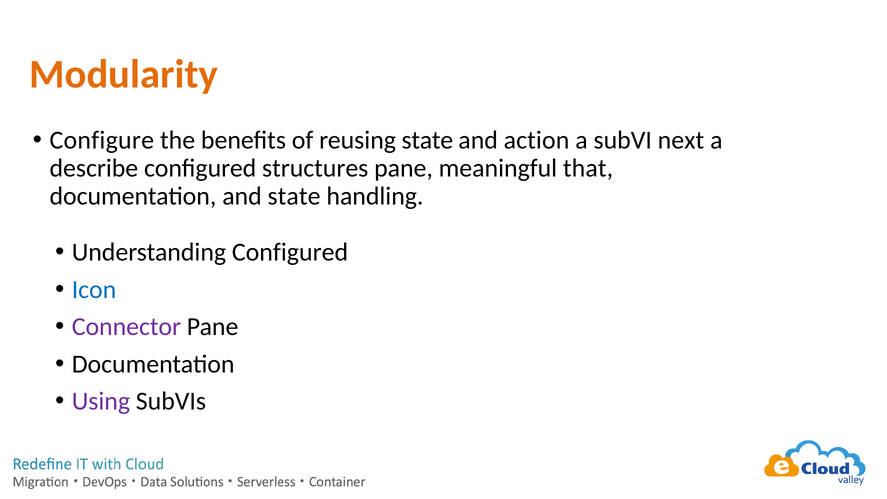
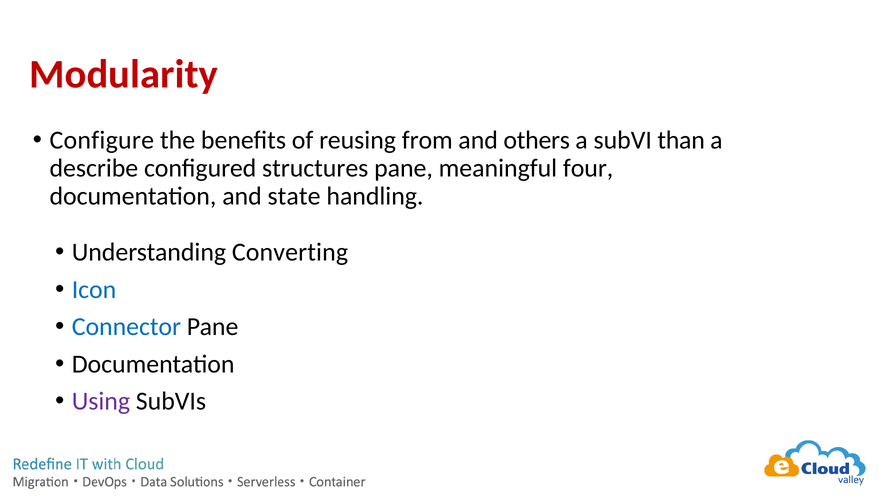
Modularity colour: orange -> red (124, 75)
reusing state: state -> from (427, 140)
action: action -> others (537, 140)
next: next -> than (681, 140)
that: that -> four (588, 168)
Understanding Configured: Configured -> Converting (290, 252)
Connector colour: purple -> blue (126, 327)
